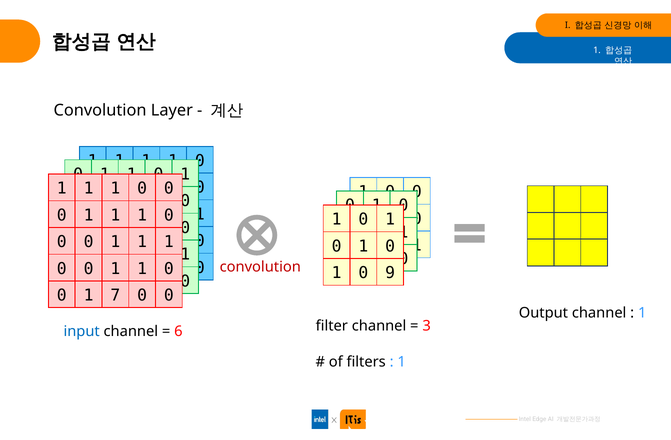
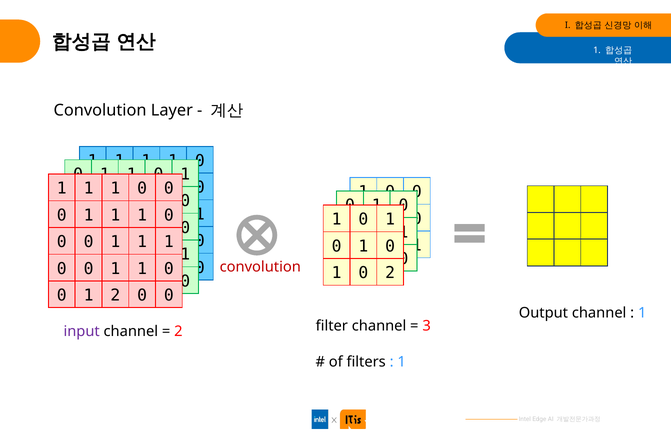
0 9: 9 -> 2 (390, 274)
1 7: 7 -> 2 (115, 296)
input colour: blue -> purple (82, 332)
6: 6 -> 2 (178, 332)
